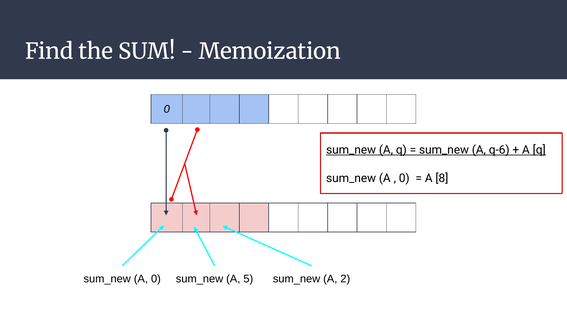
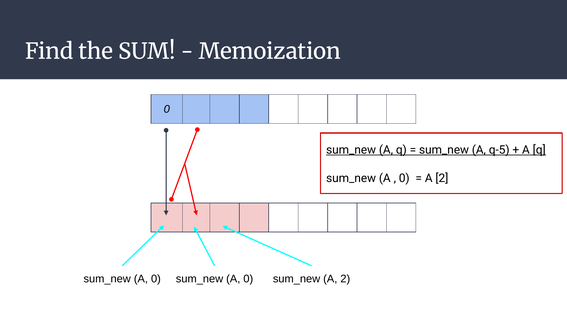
q-6: q-6 -> q-5 (499, 150)
8: 8 -> 2 (442, 178)
5: 5 -> 0 (248, 279)
